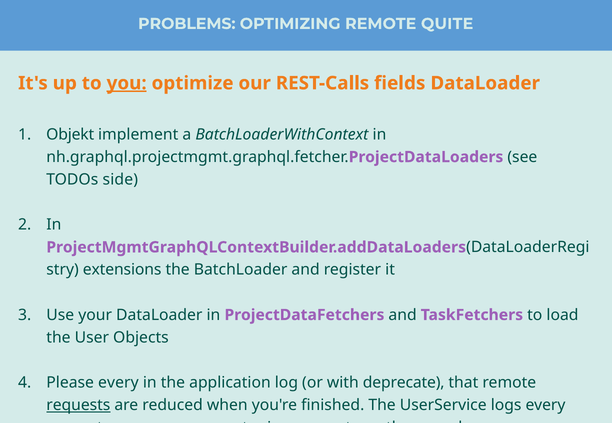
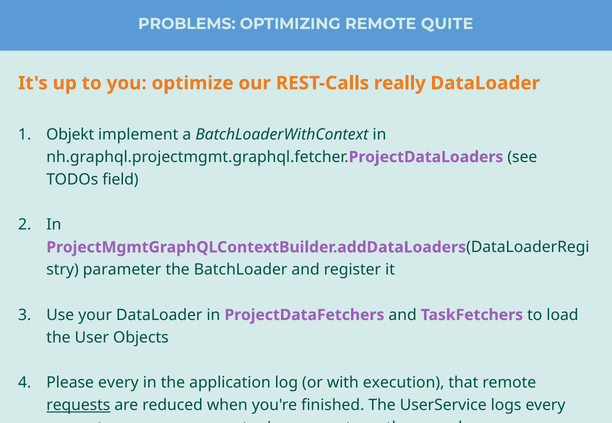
you underline: present -> none (127, 83)
fields: fields -> really (400, 83)
side: side -> field (120, 180)
extensions: extensions -> parameter (122, 270)
deprecate: deprecate -> execution (404, 383)
